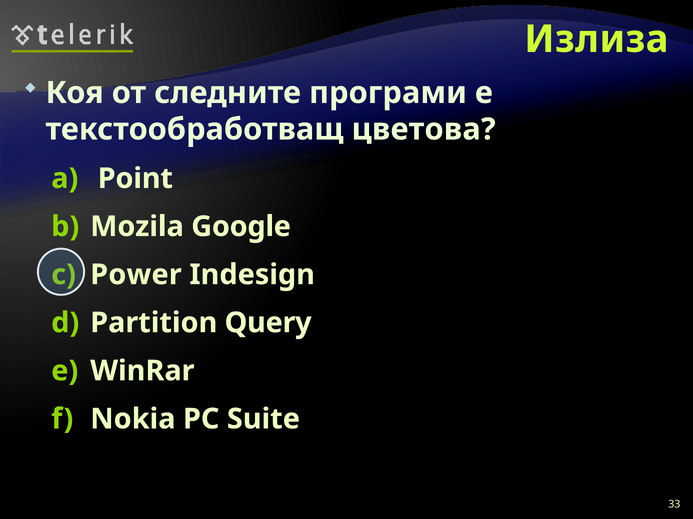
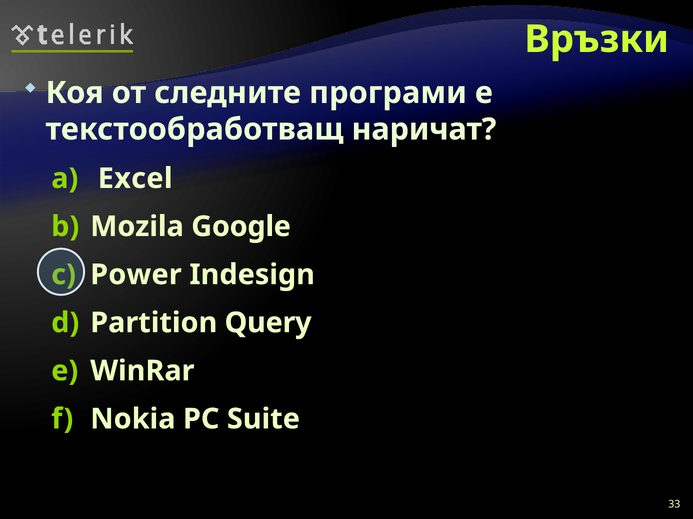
Излиза: Излиза -> Връзки (597, 39)
цветова: цветова -> наричат (424, 130)
Point: Point -> Excel (135, 179)
